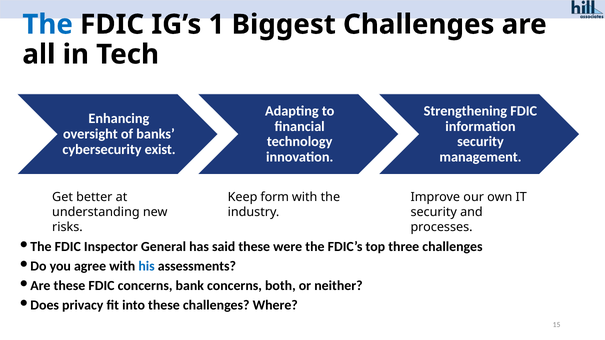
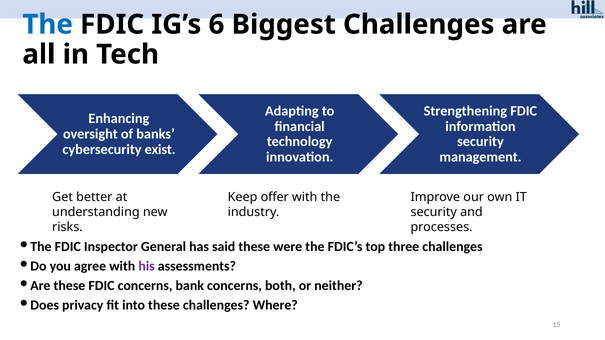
1: 1 -> 6 (216, 25)
form: form -> offer (275, 197)
his colour: blue -> purple (147, 267)
